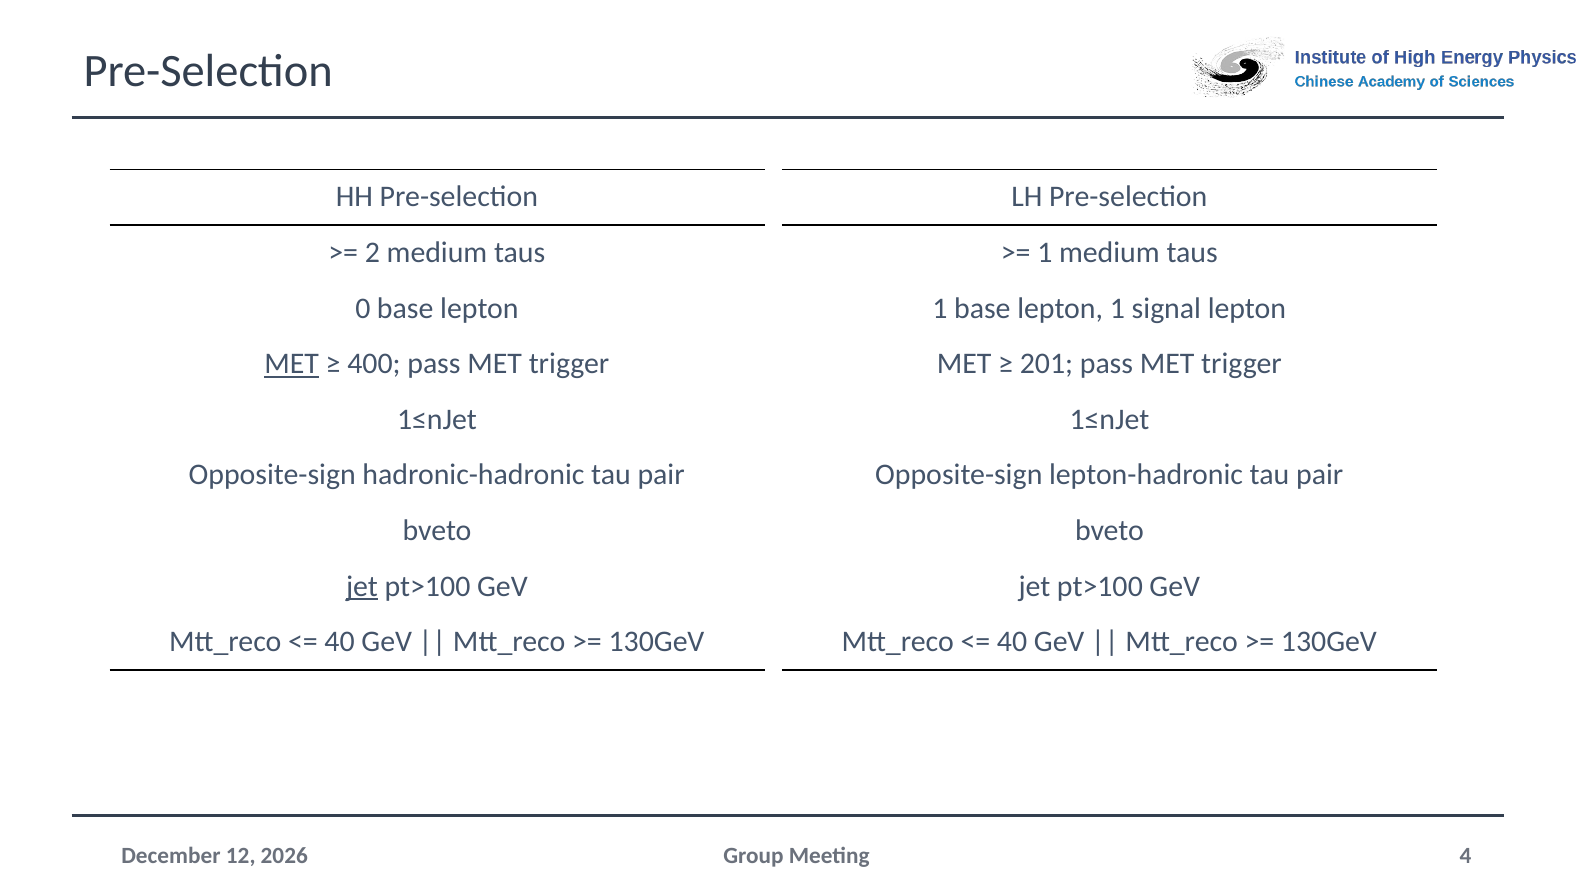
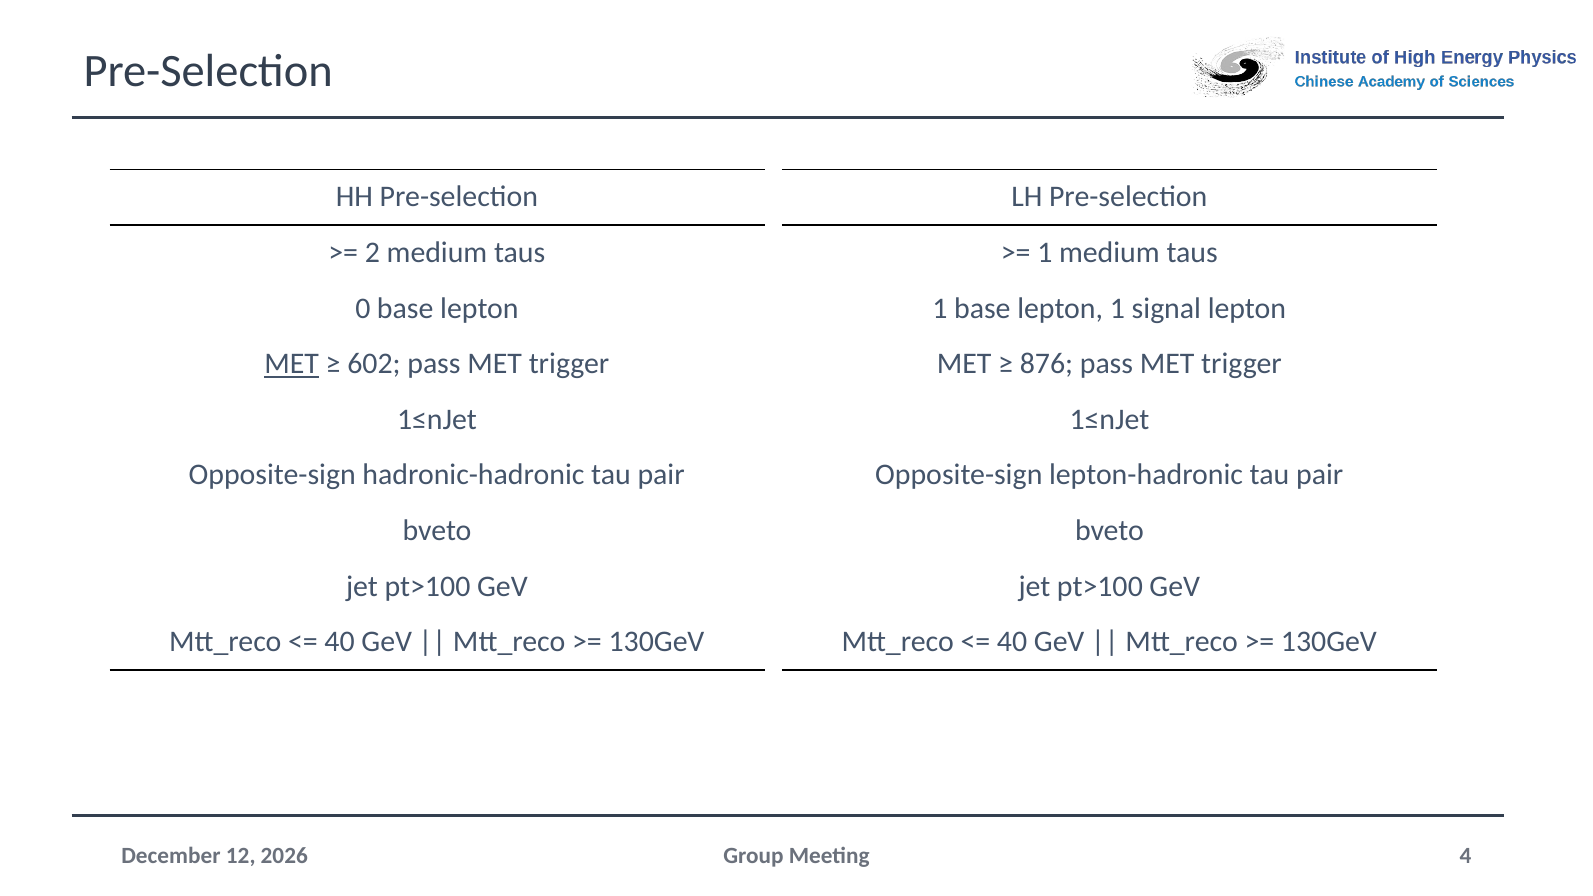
400: 400 -> 602 (374, 364)
201: 201 -> 876 (1046, 364)
jet underline: present -> none (362, 586)
